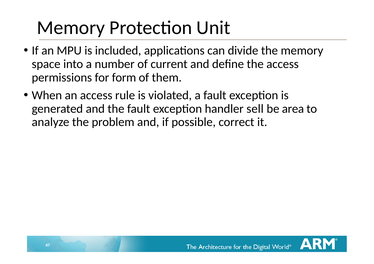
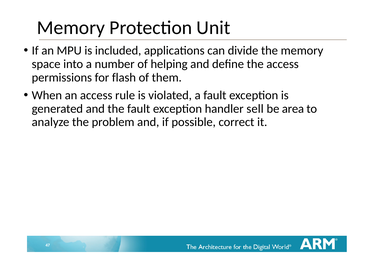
current: current -> helping (169, 64)
form: form -> flash (124, 78)
